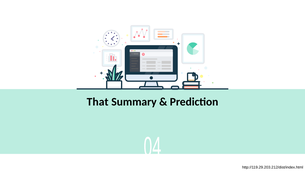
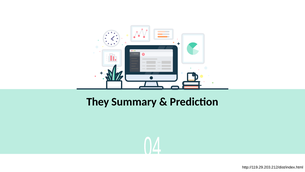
That: That -> They (98, 102)
